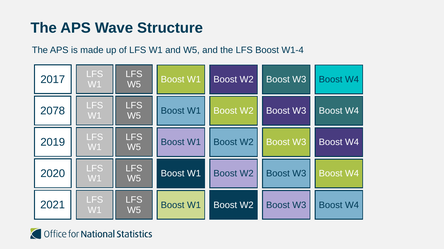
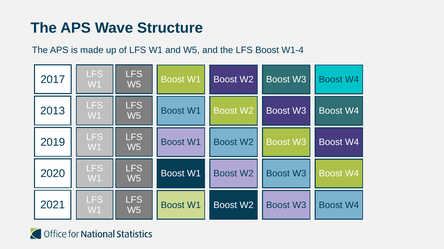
2078: 2078 -> 2013 (53, 111)
